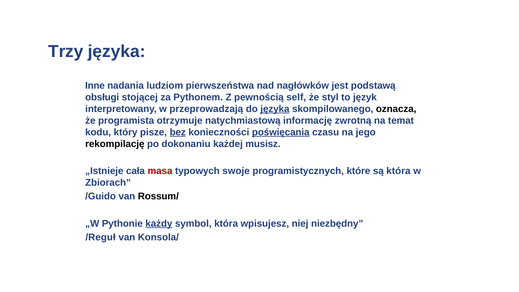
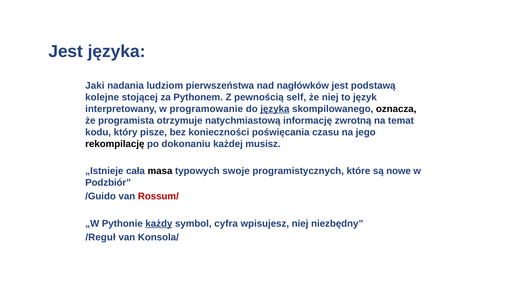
Trzy: Trzy -> Jest (66, 51)
Inne: Inne -> Jaki (95, 86)
obsługi: obsługi -> kolejne (102, 97)
że styl: styl -> niej (330, 97)
przeprowadzają: przeprowadzają -> programowanie (206, 109)
bez underline: present -> none (178, 132)
poświęcania underline: present -> none (281, 132)
masa colour: red -> black (160, 171)
są która: która -> nowe (399, 171)
Zbiorach: Zbiorach -> Podzbiór (108, 183)
Rossum/ colour: black -> red (158, 196)
symbol która: która -> cyfra (226, 224)
